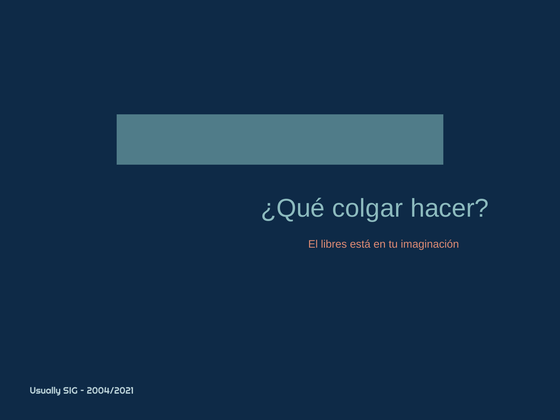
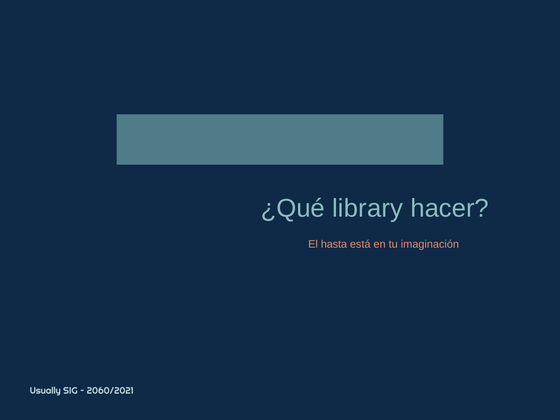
colgar: colgar -> library (368, 208)
libres: libres -> hasta (334, 244)
2004/2021: 2004/2021 -> 2060/2021 (110, 391)
